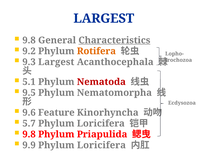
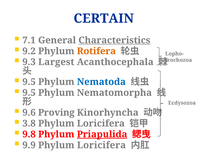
LARGEST: LARGEST -> CERTAIN (104, 18)
9.8: 9.8 -> 7.1 (29, 40)
5.1: 5.1 -> 9.5 (29, 82)
Nematoda colour: red -> blue (101, 82)
Feature: Feature -> Proving (56, 113)
5.7: 5.7 -> 3.8 (29, 124)
Priapulida underline: none -> present (102, 135)
